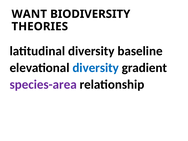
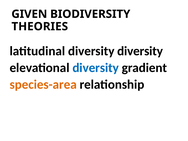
WANT: WANT -> GIVEN (29, 14)
diversity baseline: baseline -> diversity (140, 51)
species-area colour: purple -> orange (43, 85)
